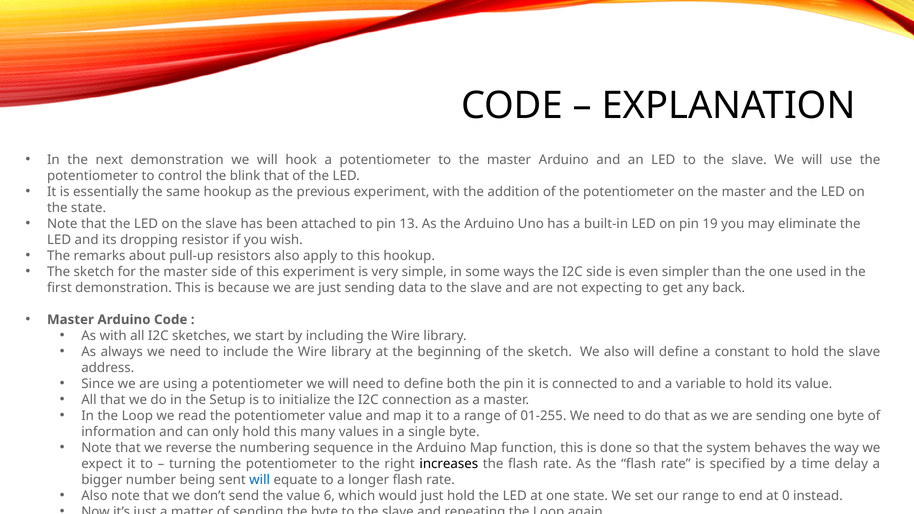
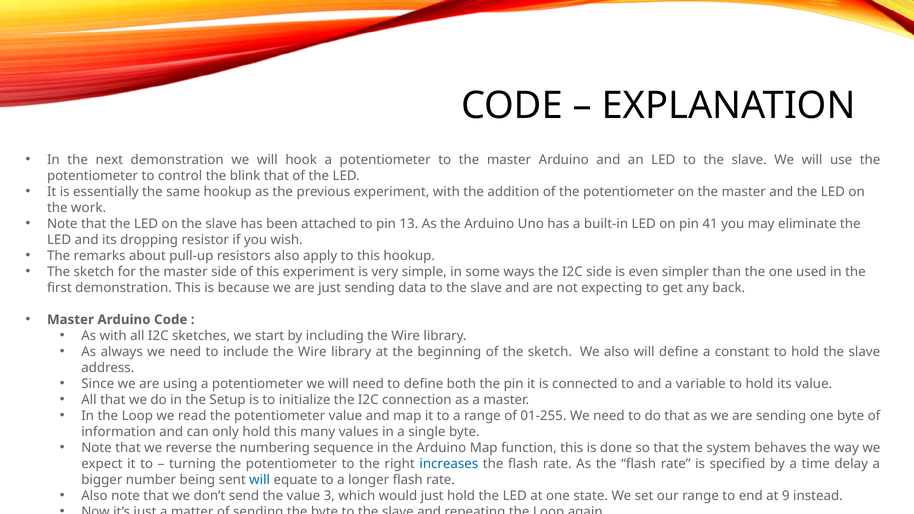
the state: state -> work (89, 208)
19: 19 -> 41 (710, 224)
increases colour: black -> blue (449, 464)
6: 6 -> 3 (329, 496)
0: 0 -> 9 (786, 496)
